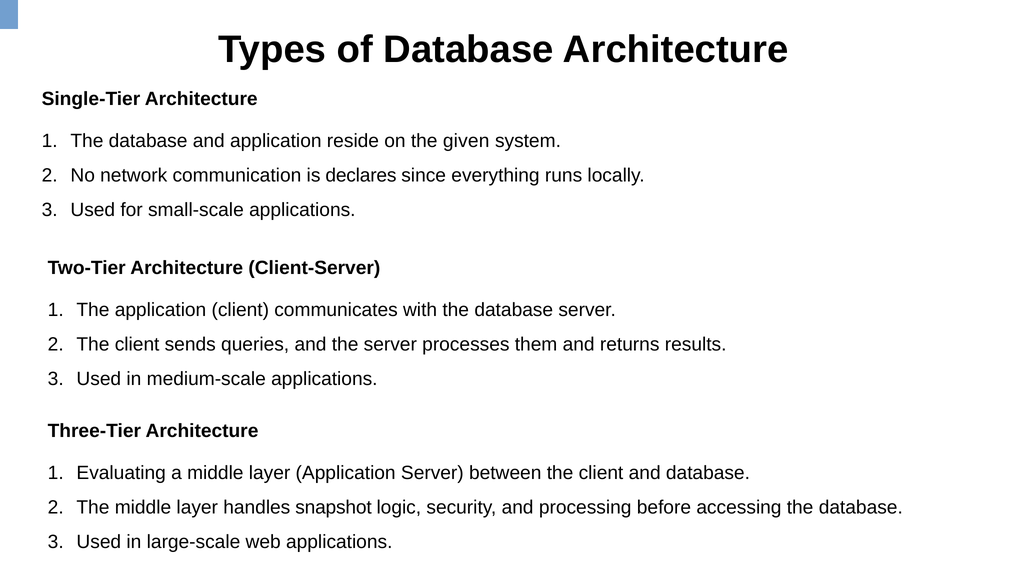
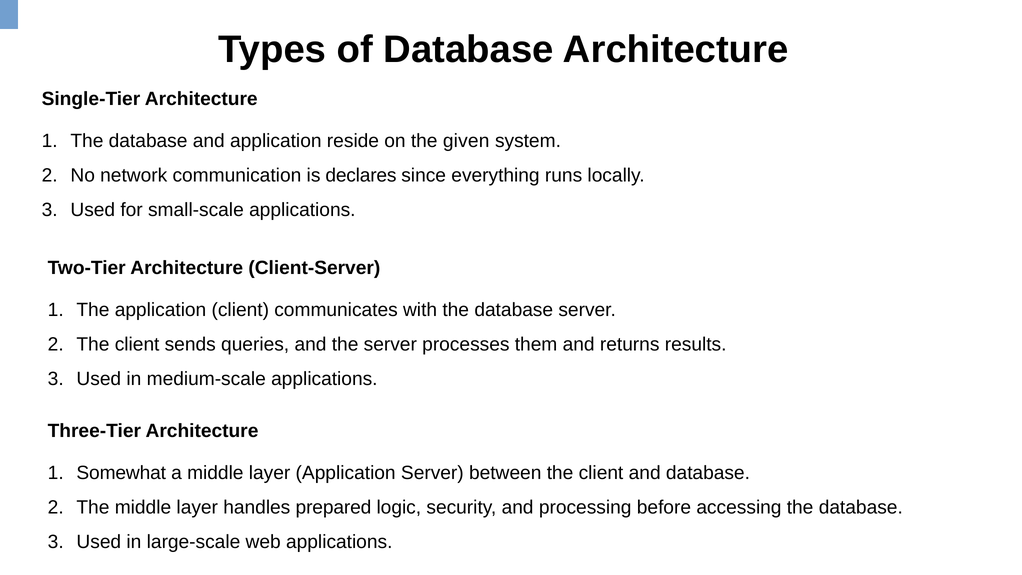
Evaluating: Evaluating -> Somewhat (121, 473)
snapshot: snapshot -> prepared (333, 507)
